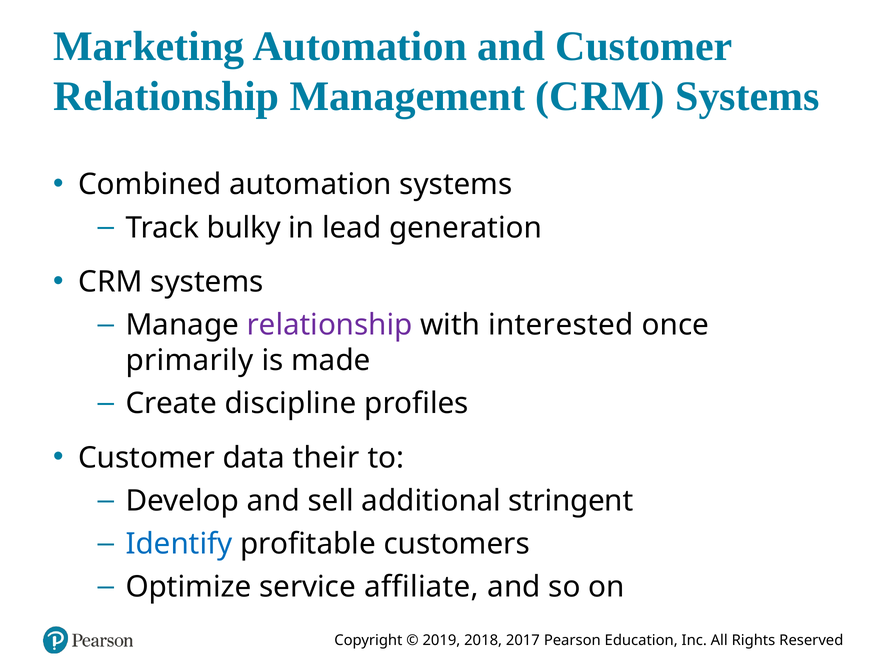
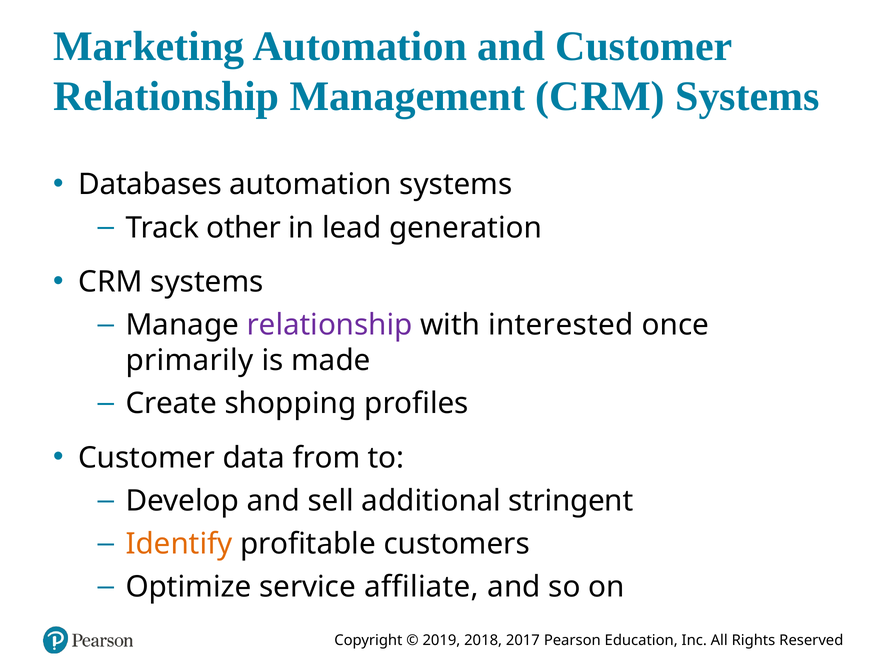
Combined: Combined -> Databases (150, 185)
bulky: bulky -> other (244, 228)
discipline: discipline -> shopping (291, 403)
their: their -> from (326, 457)
Identify colour: blue -> orange (179, 544)
